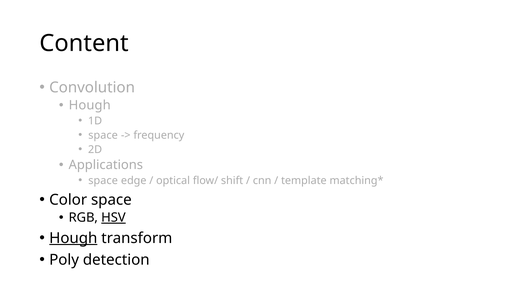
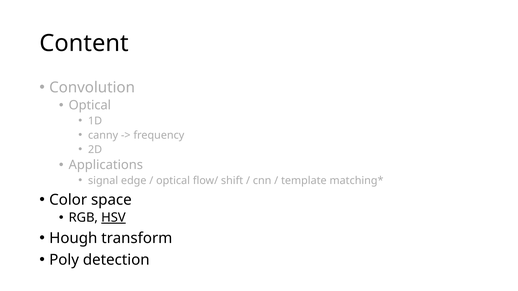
Hough: Hough -> Optical (90, 105)
space: space -> canny (103, 135)
space: space -> signal (103, 181)
Hough underline: present -> none (73, 238)
